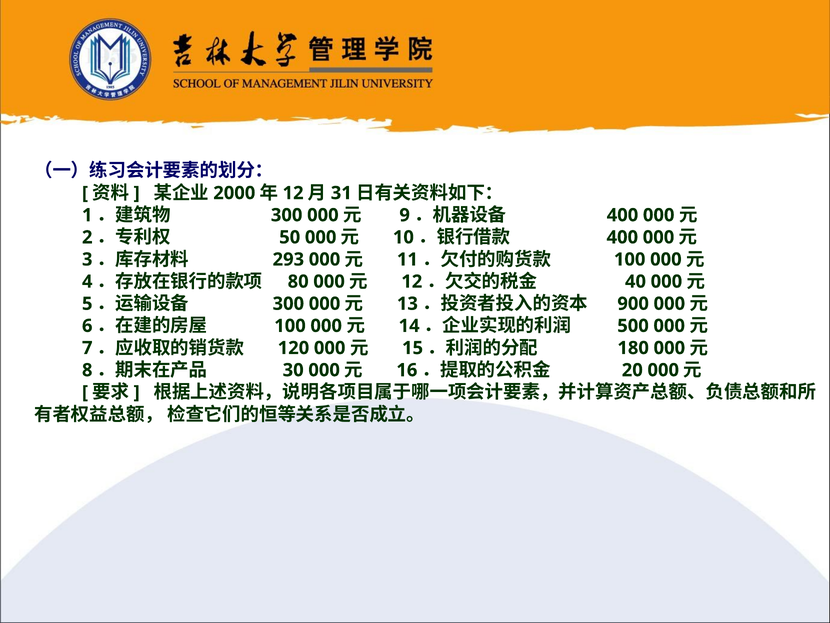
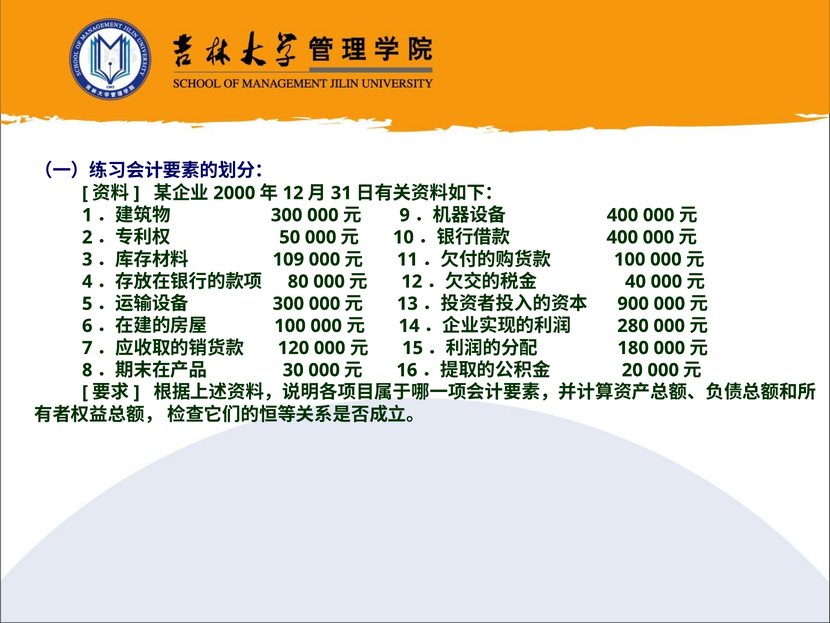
293: 293 -> 109 (288, 259)
500: 500 -> 280 (633, 326)
